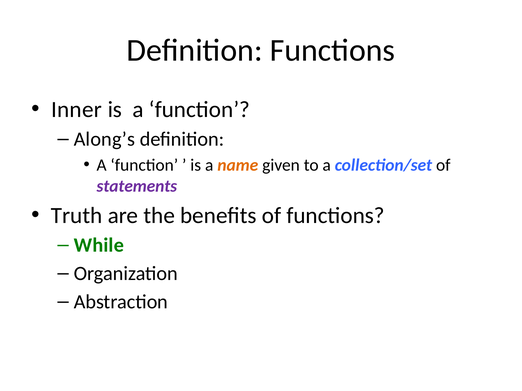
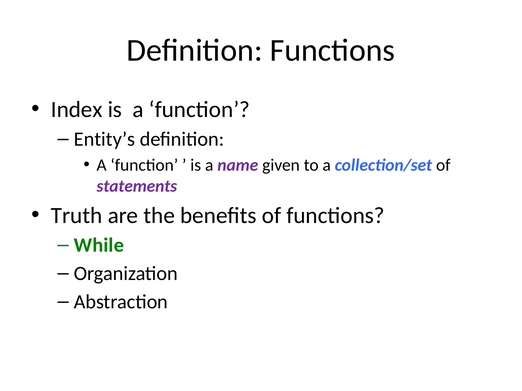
Inner: Inner -> Index (77, 110)
Along’s: Along’s -> Entity’s (104, 139)
name colour: orange -> purple (238, 165)
